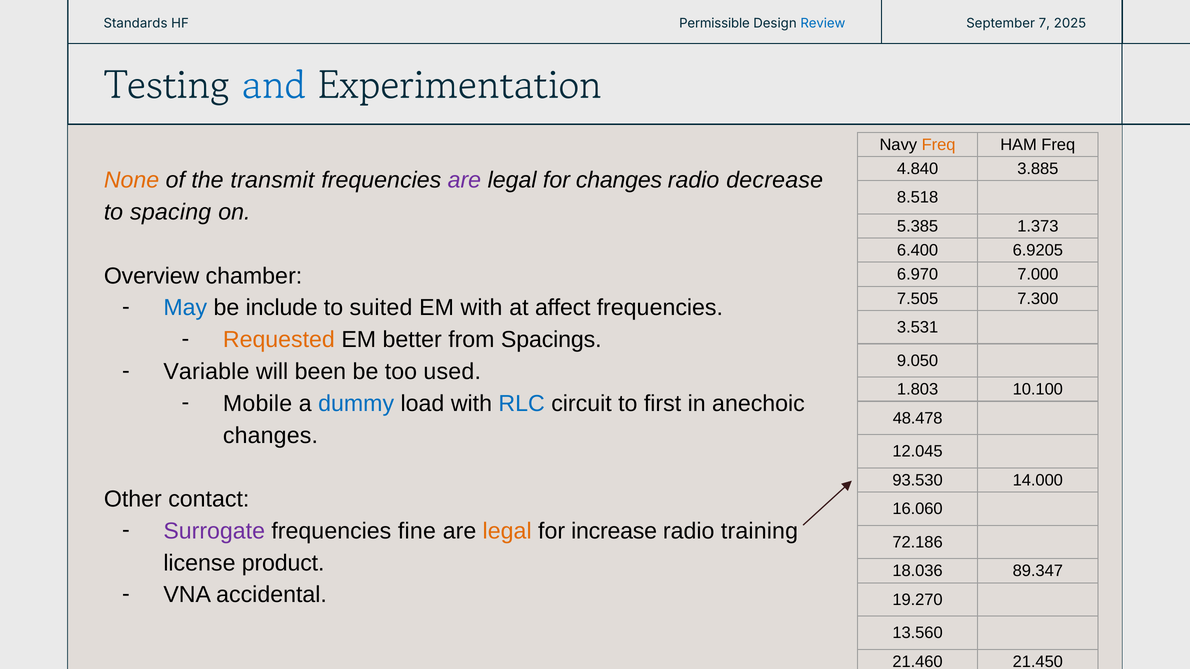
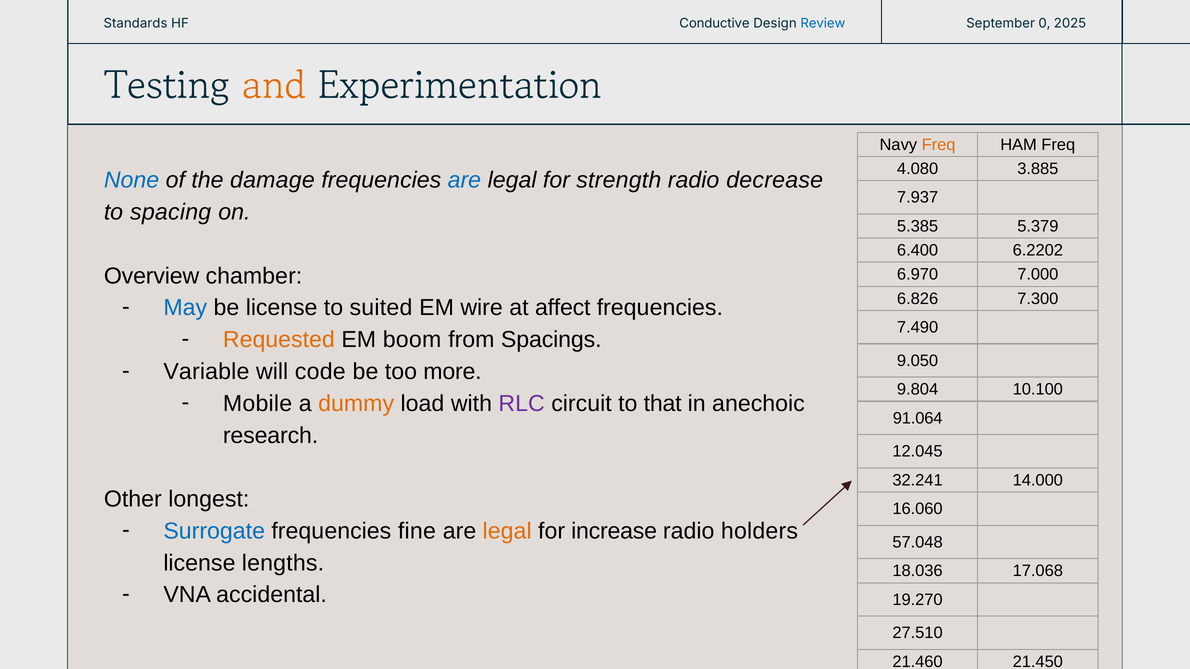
Permissible: Permissible -> Conductive (714, 23)
7: 7 -> 0 (1044, 23)
and colour: blue -> orange (274, 88)
4.840: 4.840 -> 4.080 (918, 169)
None colour: orange -> blue (132, 180)
transmit: transmit -> damage (272, 180)
are colour: purple -> blue (464, 180)
for changes: changes -> strength (619, 180)
8.518: 8.518 -> 7.937 (918, 198)
1.373: 1.373 -> 5.379 (1038, 226)
6.9205: 6.9205 -> 6.2202 (1038, 250)
7.505: 7.505 -> 6.826 (918, 299)
be include: include -> license (282, 308)
EM with: with -> wire (482, 308)
3.531: 3.531 -> 7.490 (918, 328)
better: better -> boom (412, 340)
been: been -> code (320, 372)
used: used -> more (452, 372)
1.803: 1.803 -> 9.804 (918, 390)
dummy colour: blue -> orange (356, 404)
RLC colour: blue -> purple (522, 404)
first: first -> that (663, 404)
48.478: 48.478 -> 91.064 (918, 418)
changes: changes -> research (271, 436)
93.530: 93.530 -> 32.241 (918, 480)
contact: contact -> longest (209, 499)
Surrogate colour: purple -> blue (214, 531)
training: training -> holders (759, 531)
72.186: 72.186 -> 57.048 (918, 543)
product: product -> lengths (283, 563)
89.347: 89.347 -> 17.068 (1038, 571)
13.560: 13.560 -> 27.510 (918, 633)
